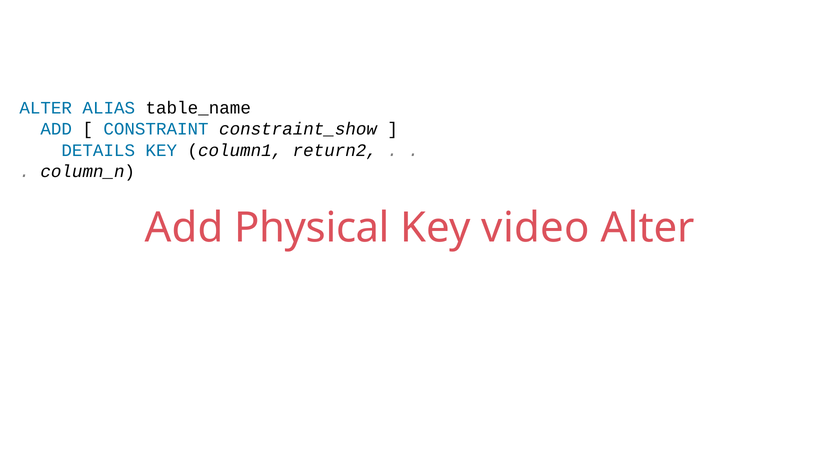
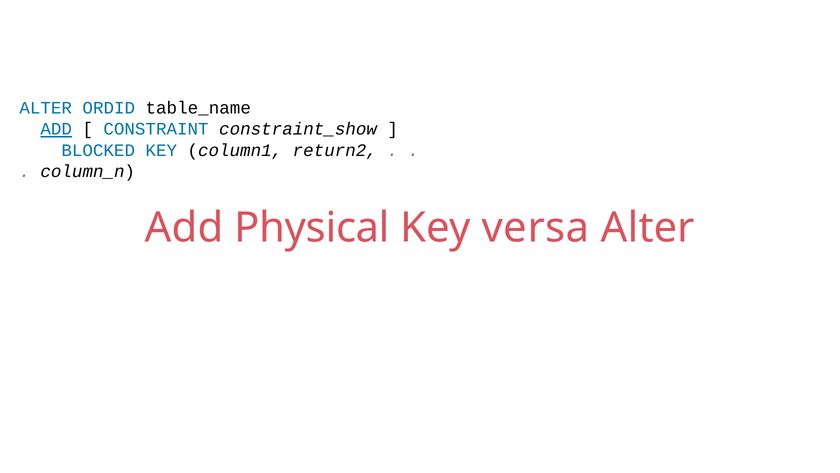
ALIAS: ALIAS -> ORDID (109, 108)
ADD underline: none -> present (56, 129)
DETAILS: DETAILS -> BLOCKED (98, 150)
video: video -> versa (536, 228)
